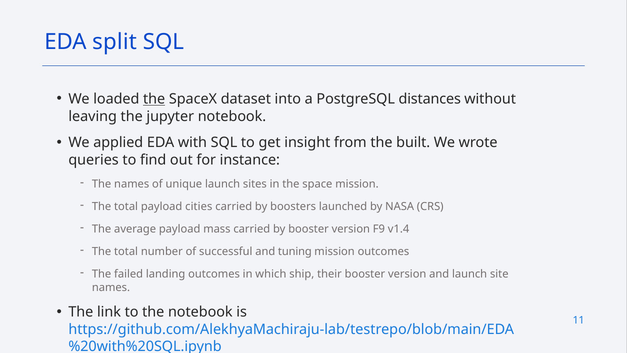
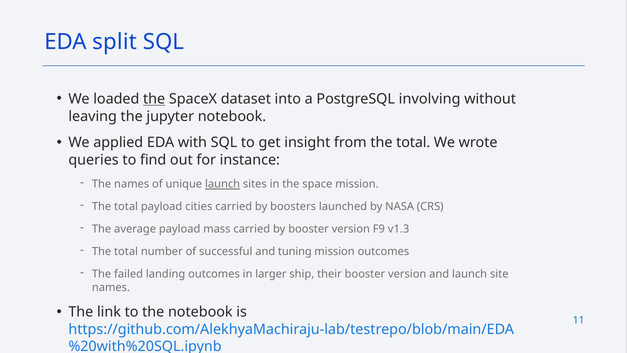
distances: distances -> involving (430, 99)
from the built: built -> total (413, 143)
launch underline: none -> present (223, 184)
v1.4: v1.4 -> v1.3 (399, 229)
which: which -> larger (271, 274)
